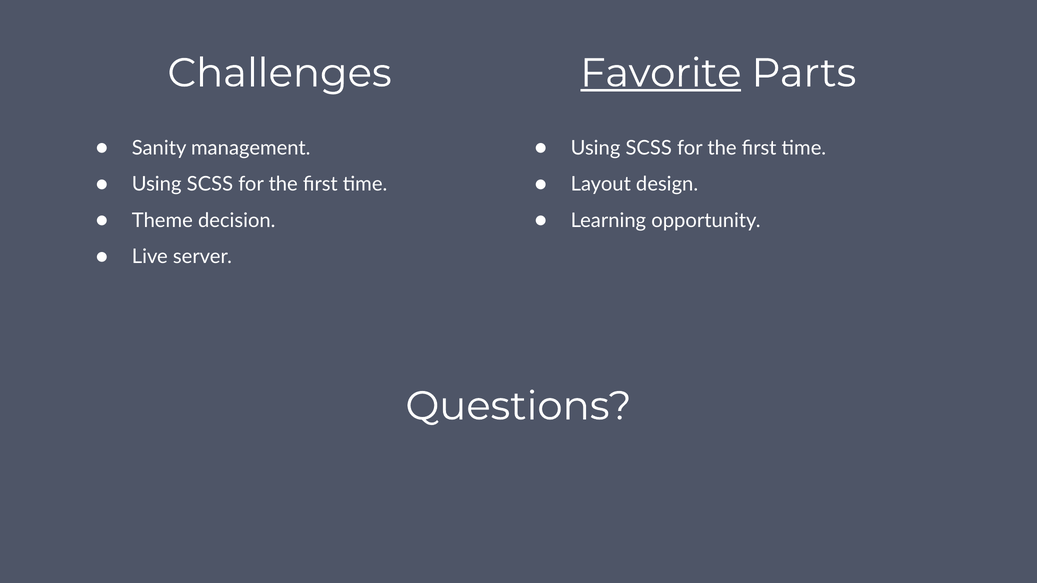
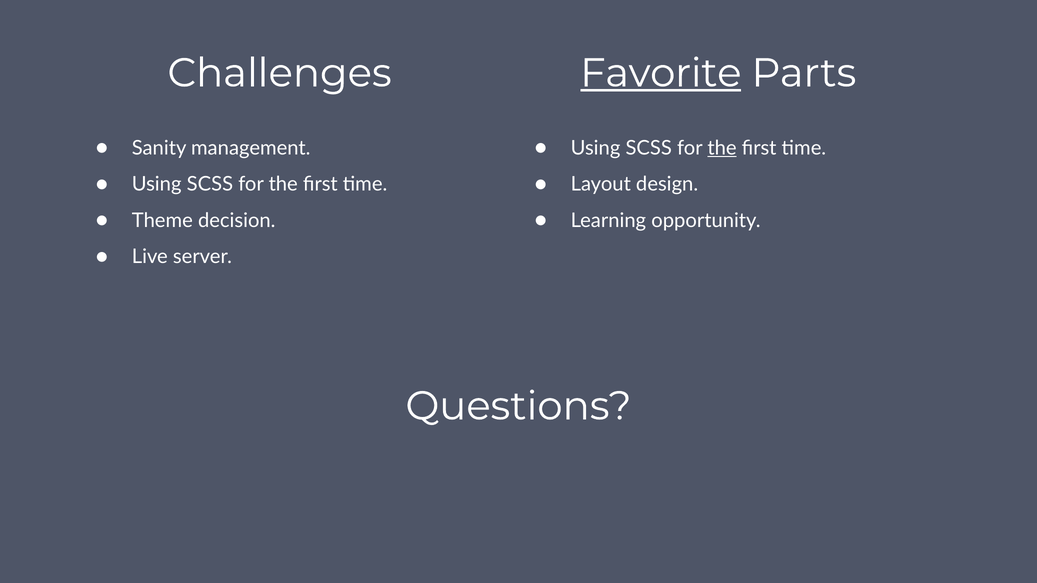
the underline: none -> present (722, 148)
